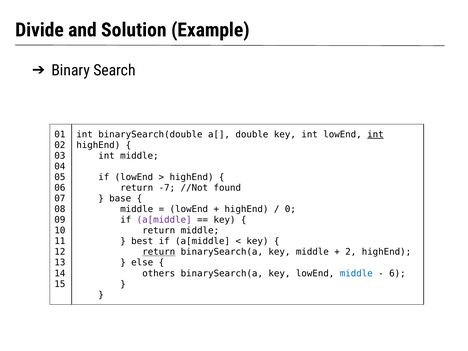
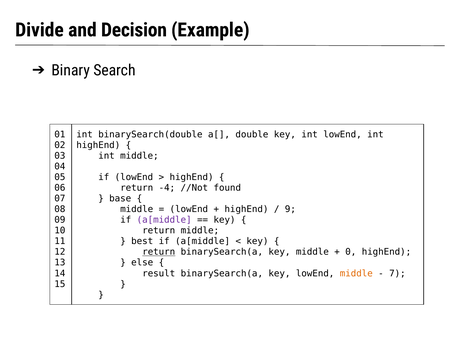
Solution: Solution -> Decision (134, 30)
int underline: present -> none (375, 134)
-7: -7 -> -4 (167, 188)
0: 0 -> 9 (290, 209)
2: 2 -> 0 (351, 252)
others: others -> result (159, 273)
middle colour: blue -> orange (356, 273)
6: 6 -> 7 (397, 273)
